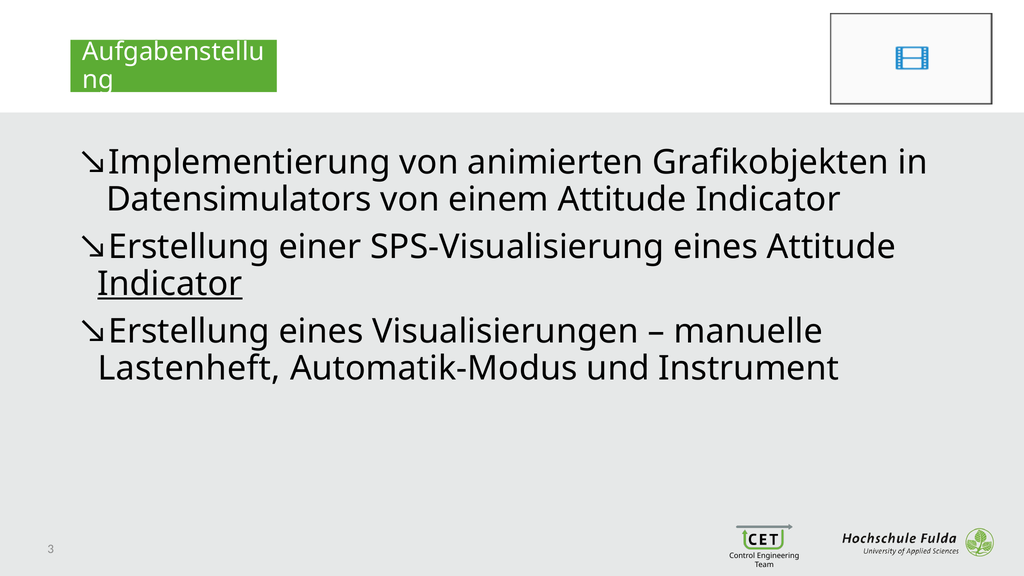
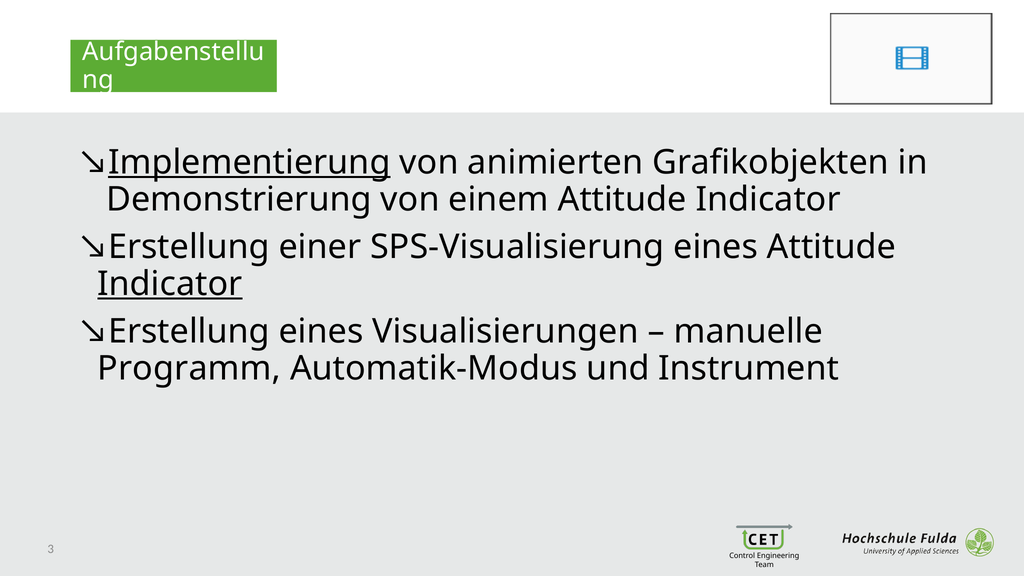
Implementierung underline: none -> present (249, 163)
Datensimulators: Datensimulators -> Demonstrierung (239, 199)
Lastenheft: Lastenheft -> Programm (189, 368)
